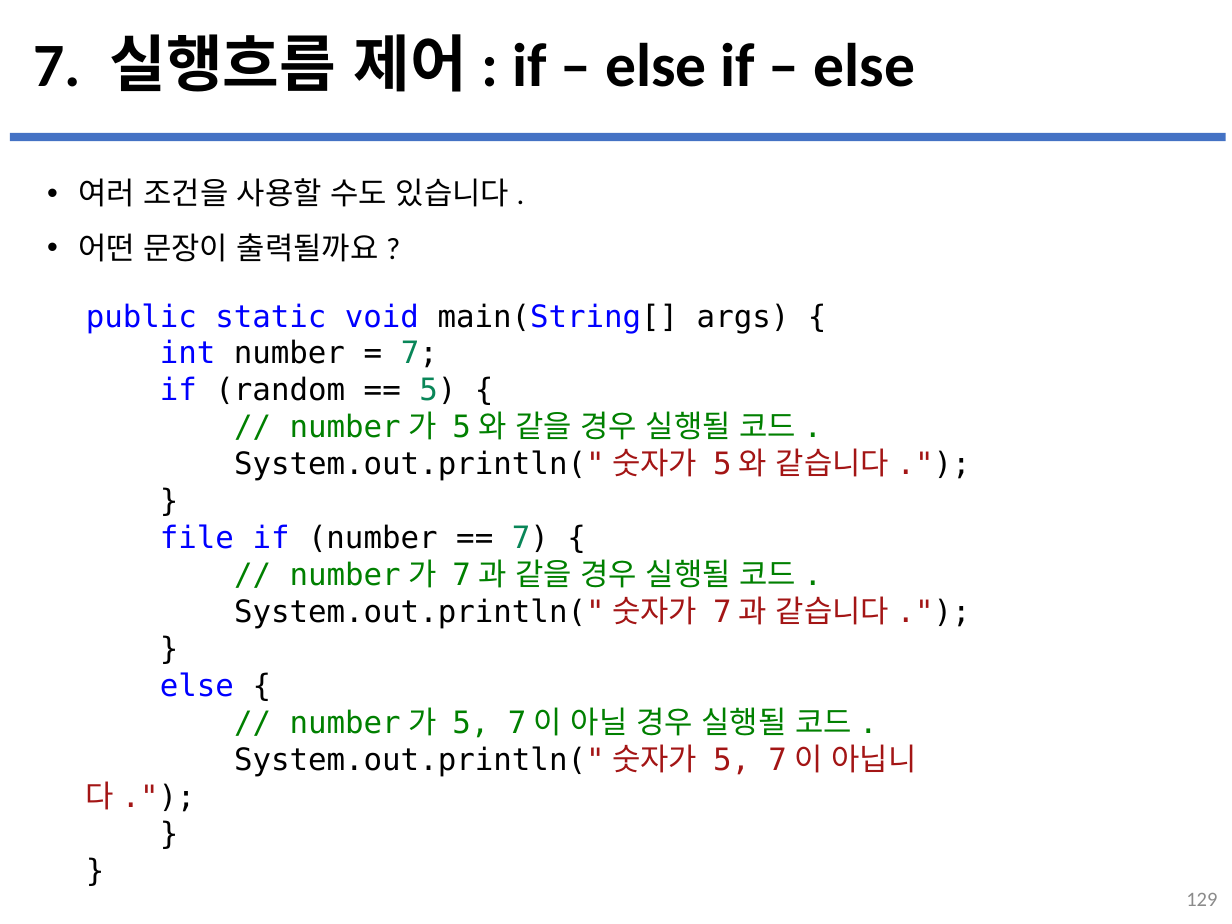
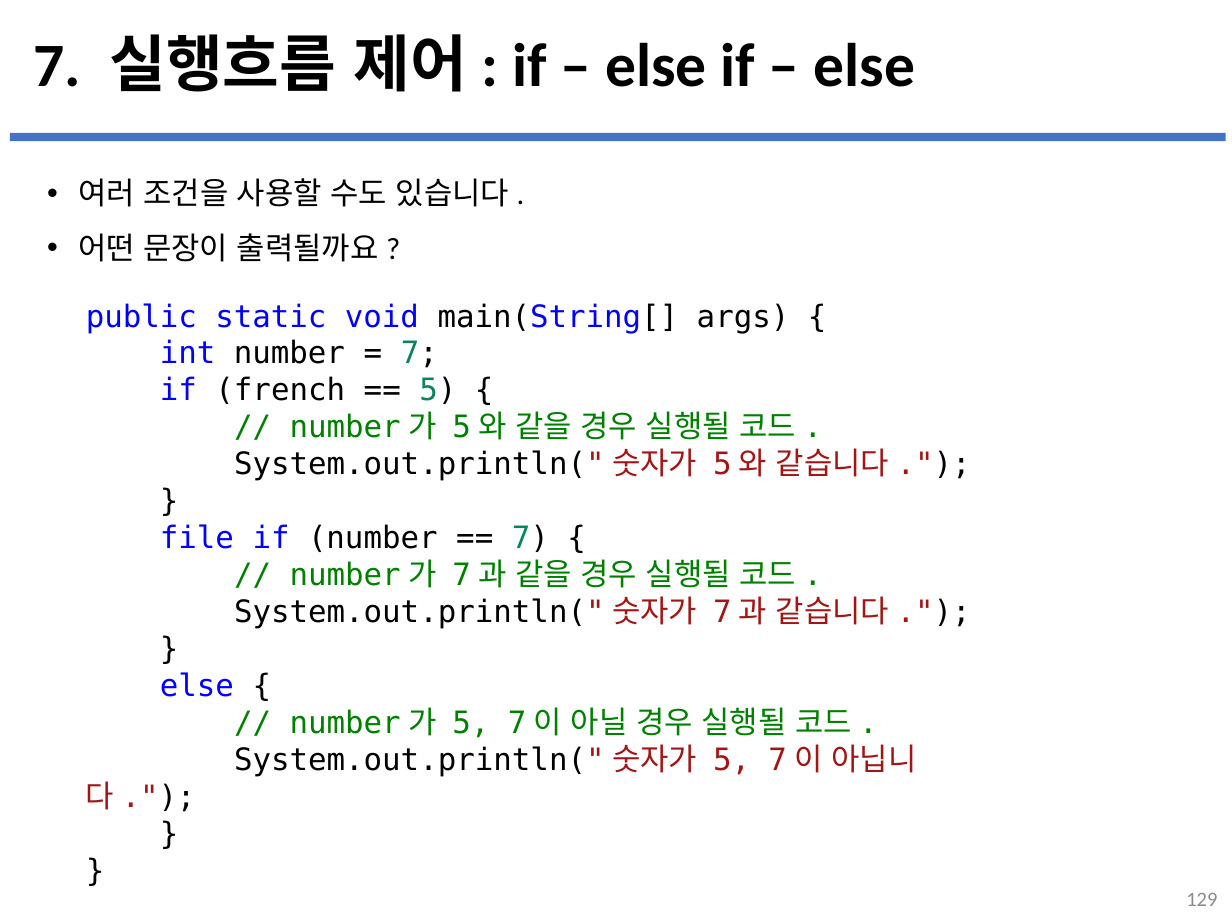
random: random -> french (280, 391)
